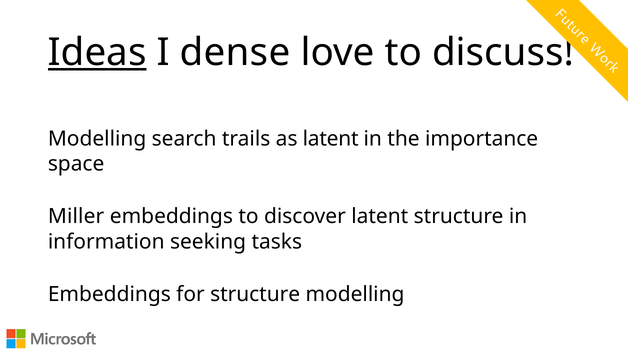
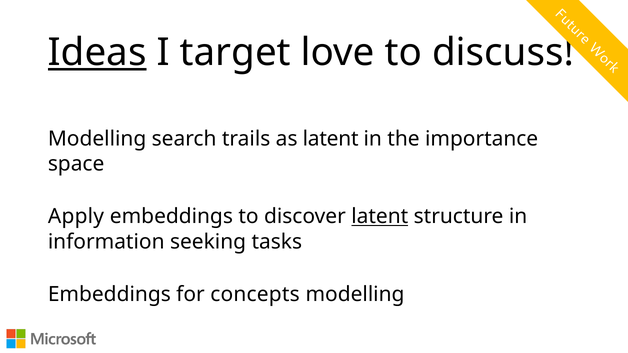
dense: dense -> target (235, 53)
Miller: Miller -> Apply (76, 217)
latent underline: none -> present (380, 217)
for structure: structure -> concepts (255, 294)
